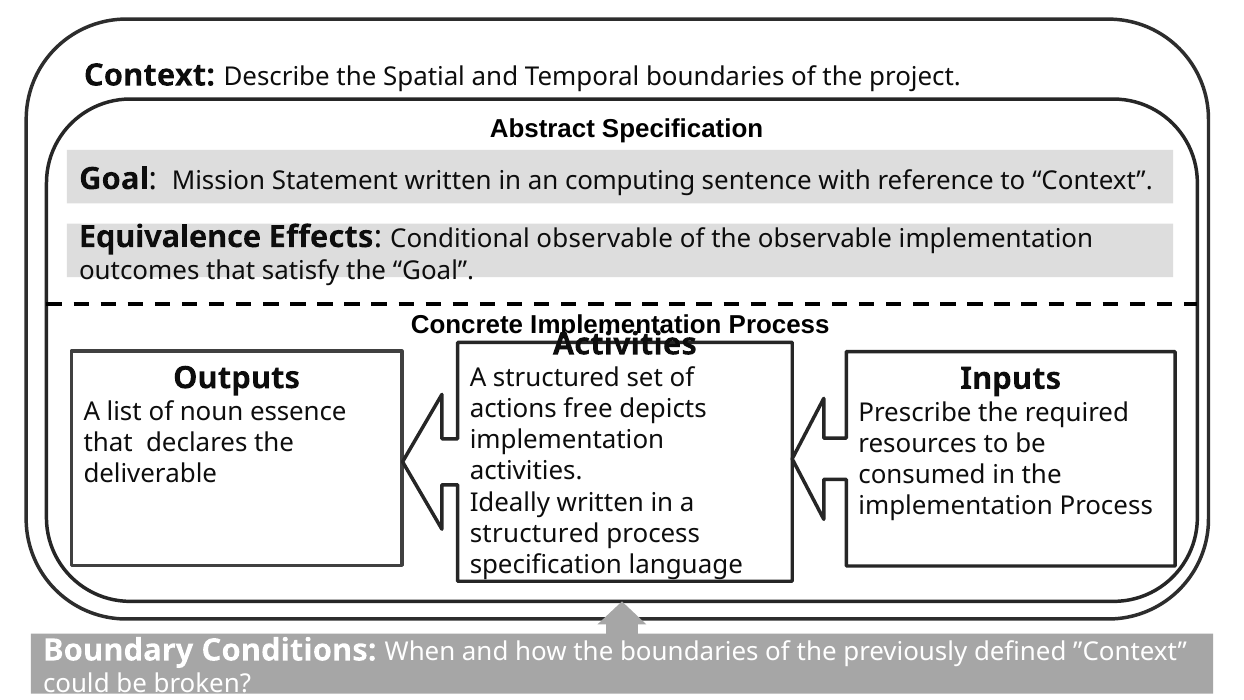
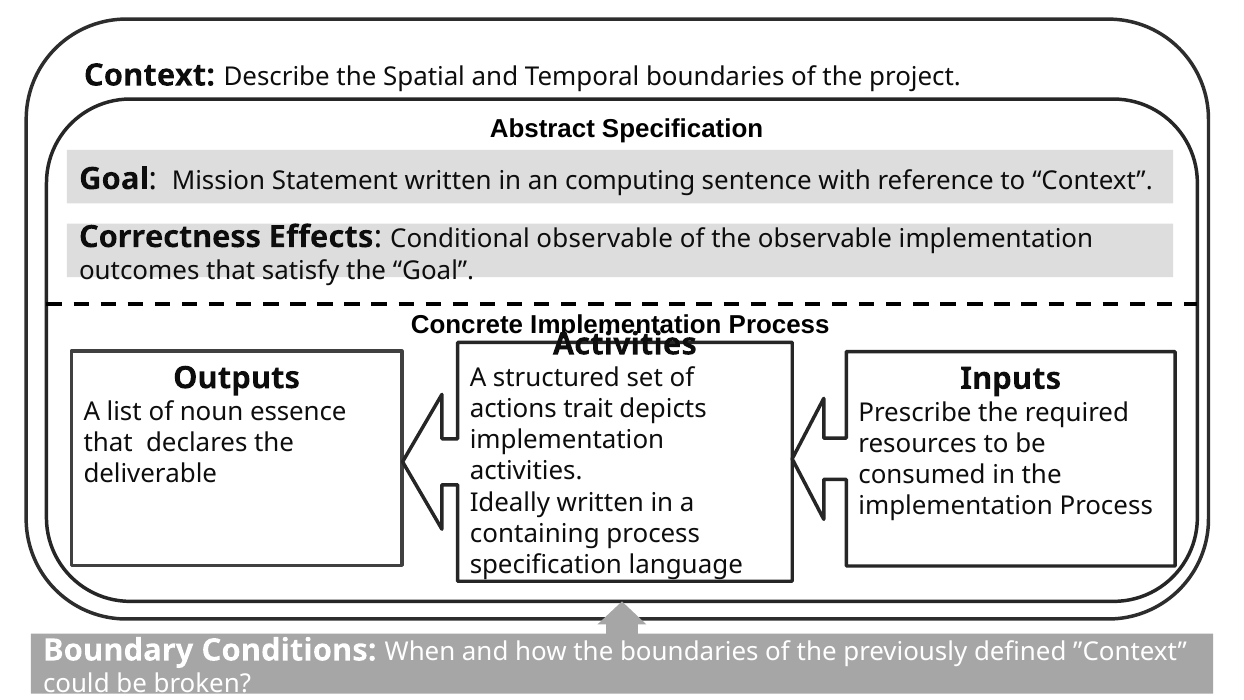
Equivalence: Equivalence -> Correctness (170, 237)
free: free -> trait (588, 409)
structured: structured -> containing (535, 533)
